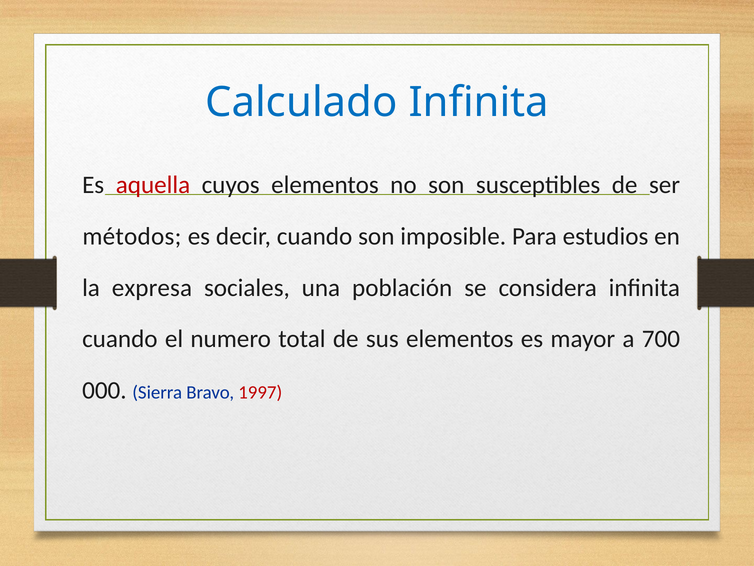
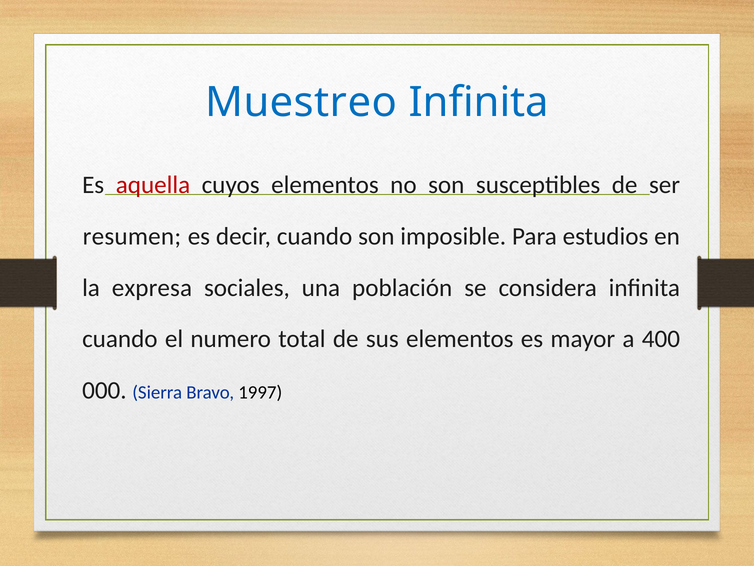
Calculado: Calculado -> Muestreo (301, 103)
métodos: métodos -> resumen (132, 236)
700: 700 -> 400 (661, 339)
1997 colour: red -> black (260, 392)
